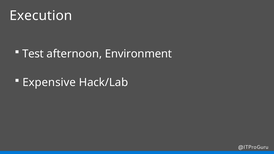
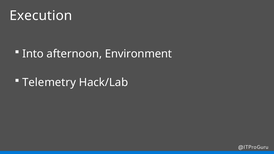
Test: Test -> Into (33, 54)
Expensive: Expensive -> Telemetry (49, 82)
